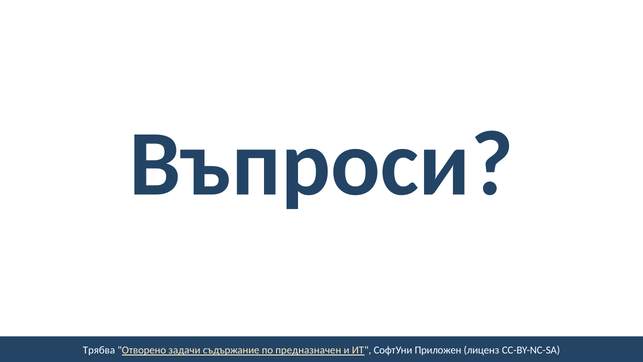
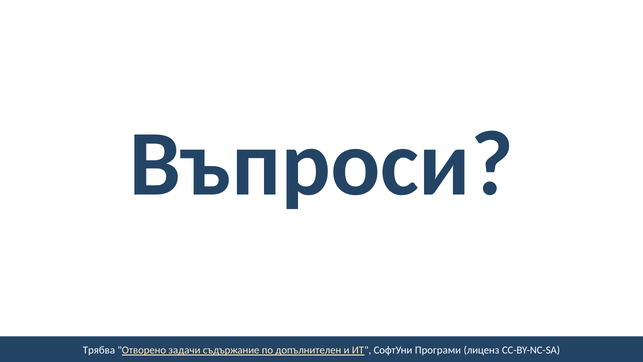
предназначен: предназначен -> допълнителен (308, 350)
Приложен: Приложен -> Програми (438, 350)
